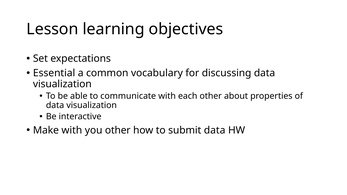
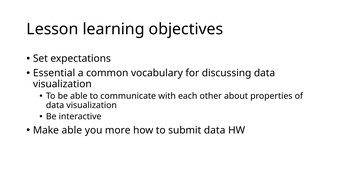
Make with: with -> able (72, 130)
you other: other -> more (118, 130)
